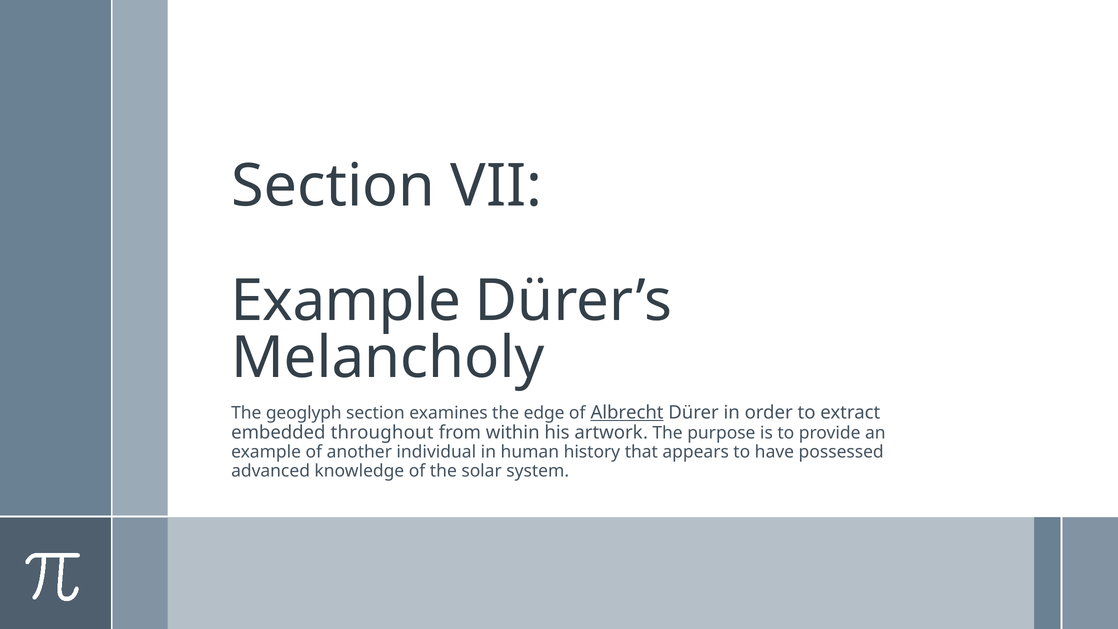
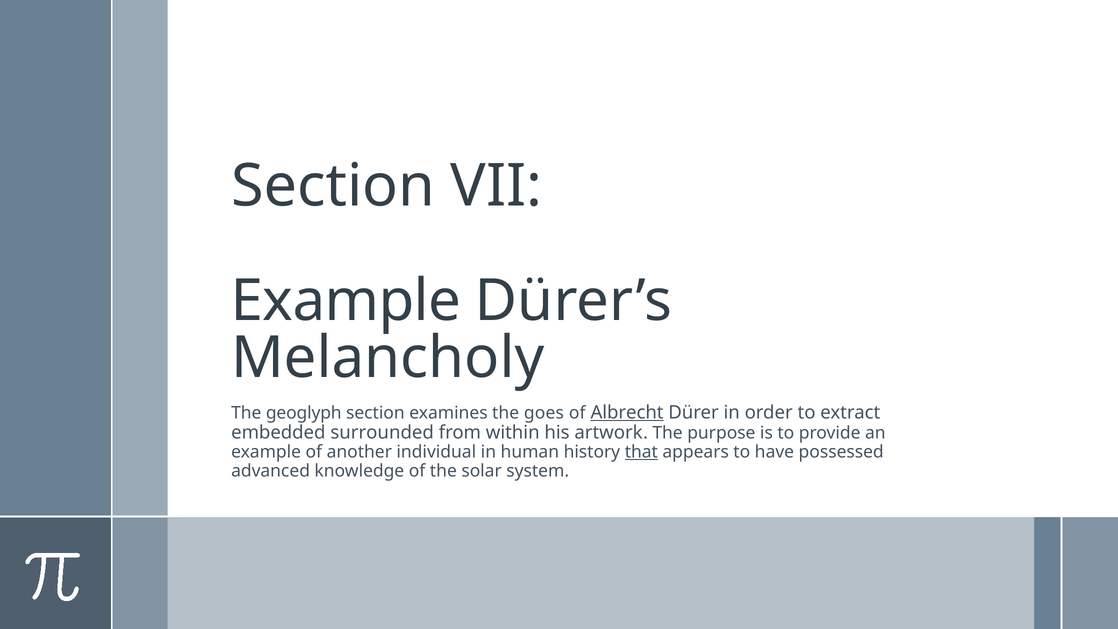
edge: edge -> goes (544, 413)
throughout: throughout -> surrounded (382, 433)
that underline: none -> present (641, 452)
